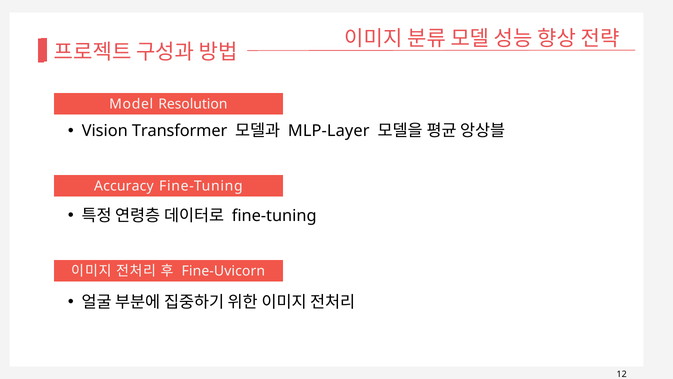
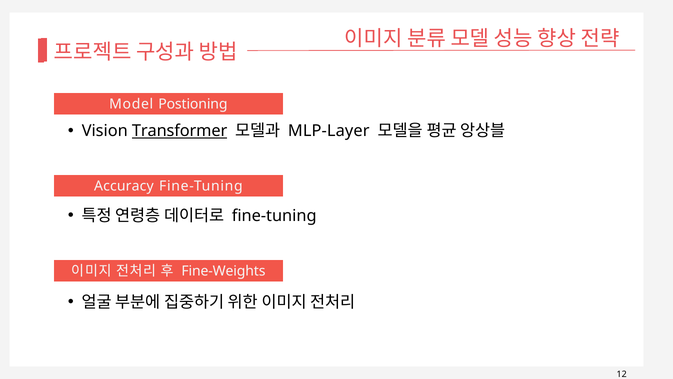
Resolution: Resolution -> Postioning (193, 104)
Transformer underline: none -> present (180, 131)
Fine-Uvicorn: Fine-Uvicorn -> Fine-Weights (223, 271)
